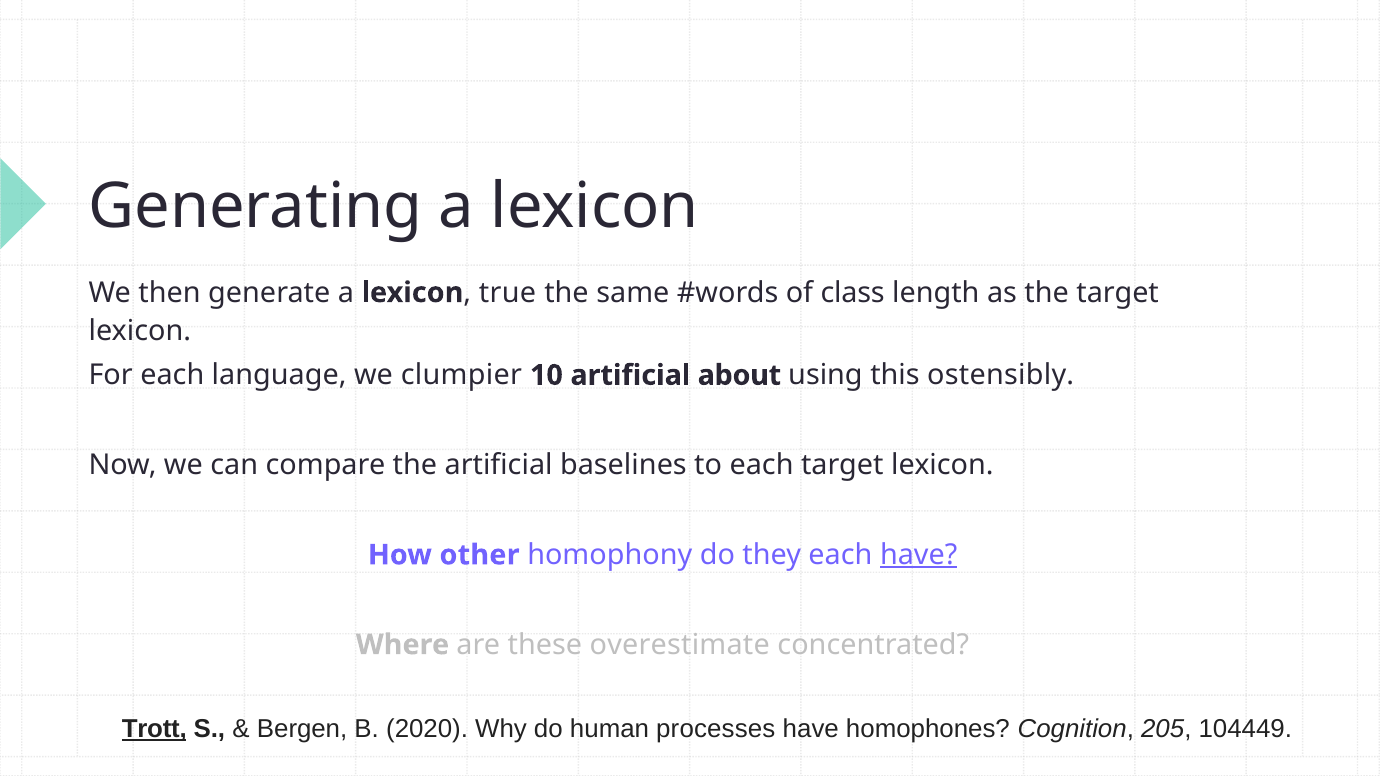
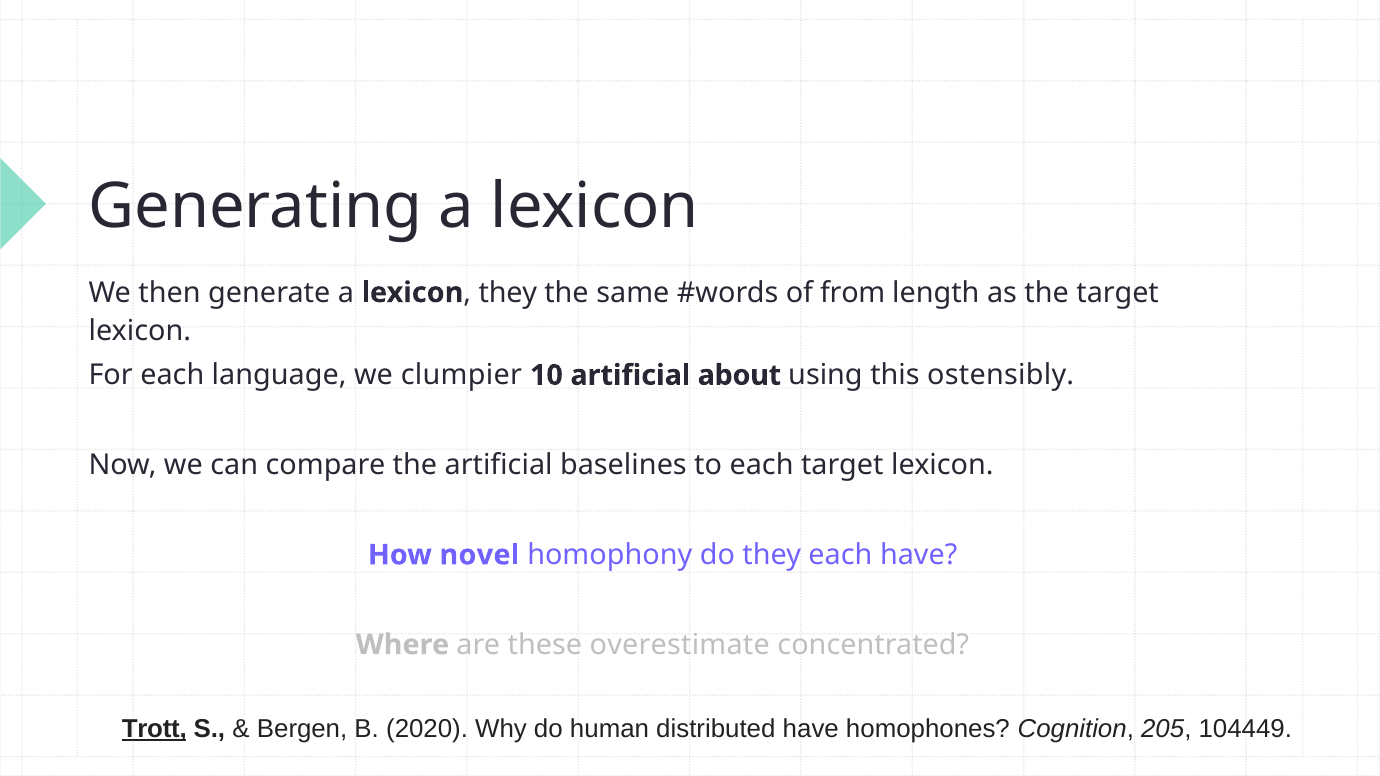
true: true -> they (508, 293)
class: class -> from (853, 293)
other: other -> novel (479, 555)
have underline: present -> none (919, 555)
processes: processes -> distributed (716, 729)
